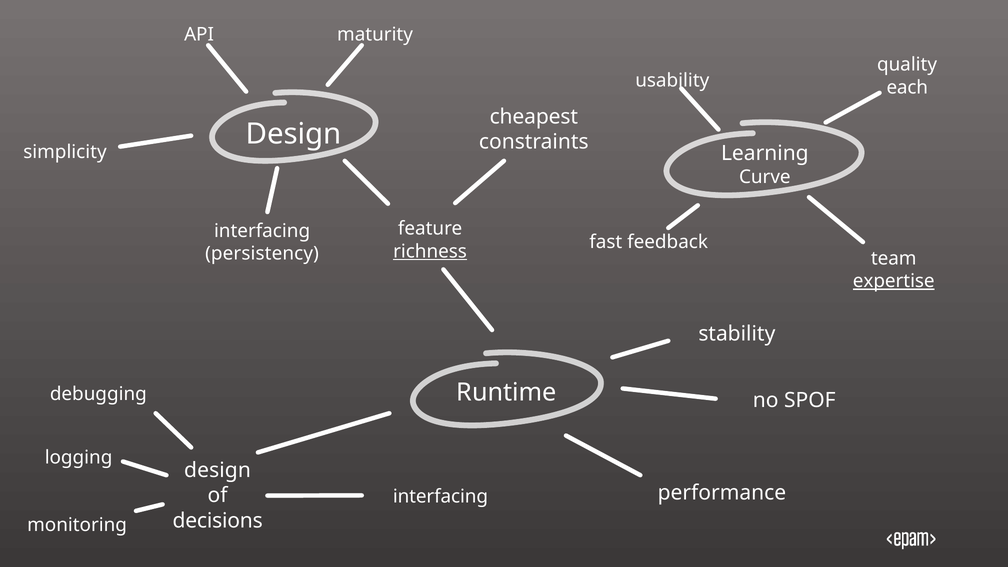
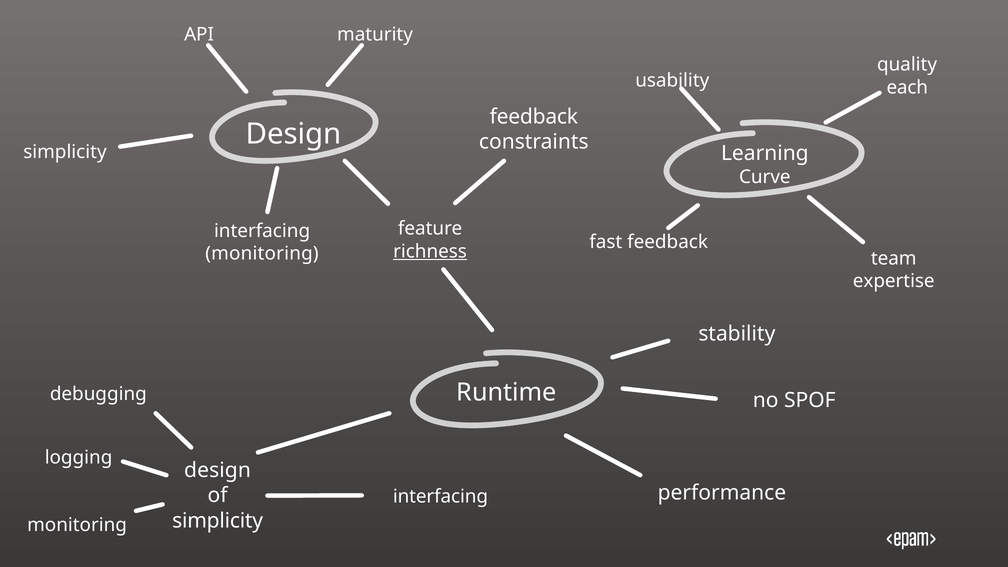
cheapest: cheapest -> feedback (534, 117)
persistency: persistency -> monitoring (262, 254)
expertise underline: present -> none (894, 281)
decisions: decisions -> simplicity (218, 521)
